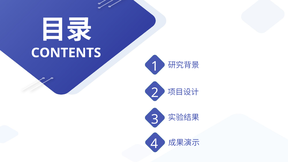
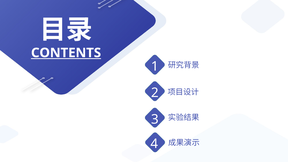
CONTENTS underline: none -> present (66, 53)
